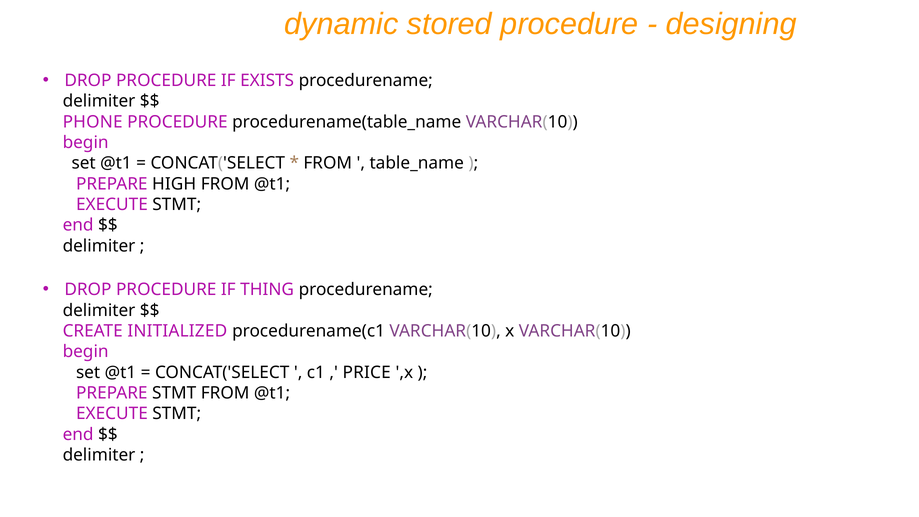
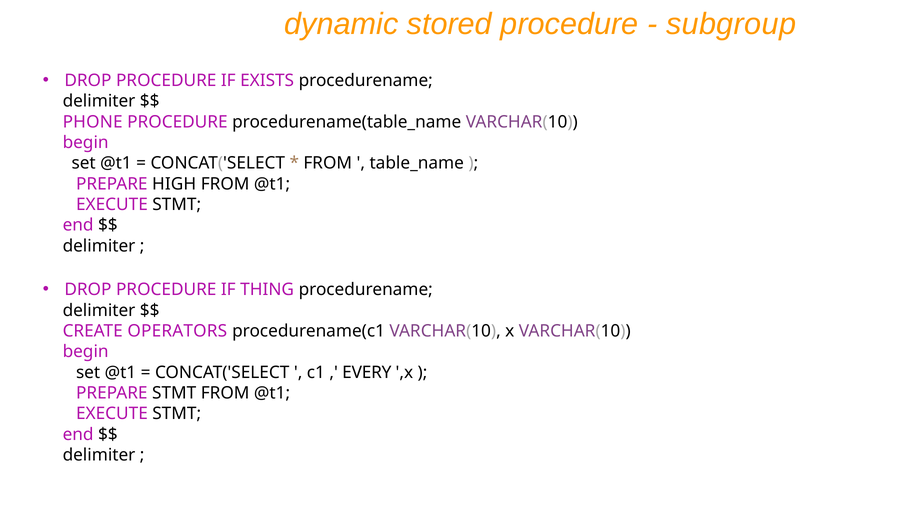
designing: designing -> subgroup (731, 24)
INITIALIZED: INITIALIZED -> OPERATORS (177, 331)
PRICE: PRICE -> EVERY (367, 372)
